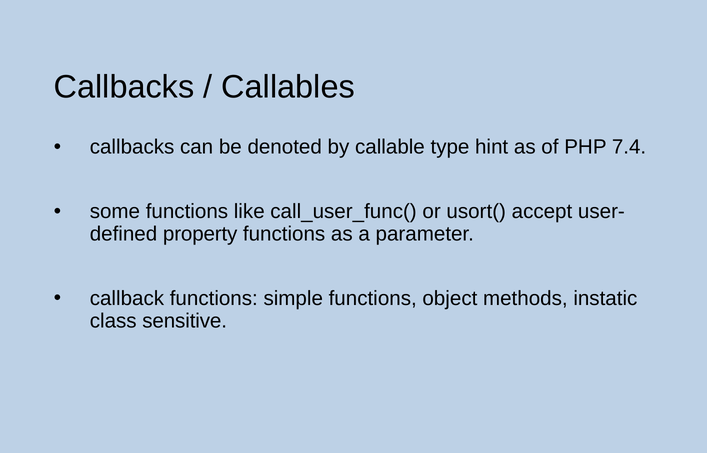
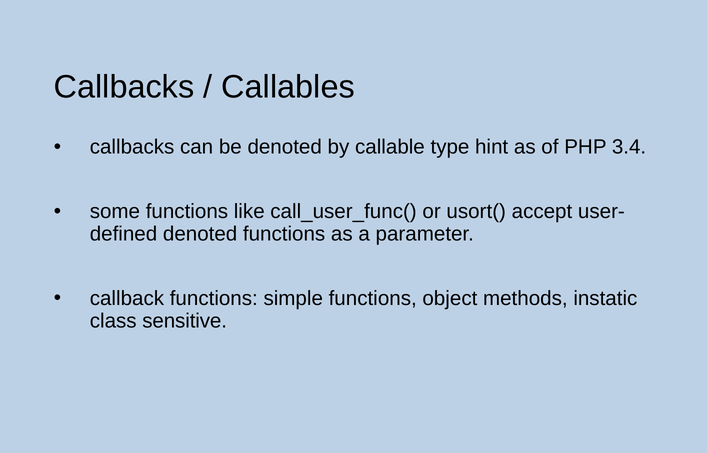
7.4: 7.4 -> 3.4 (629, 147)
property: property -> denoted (200, 234)
